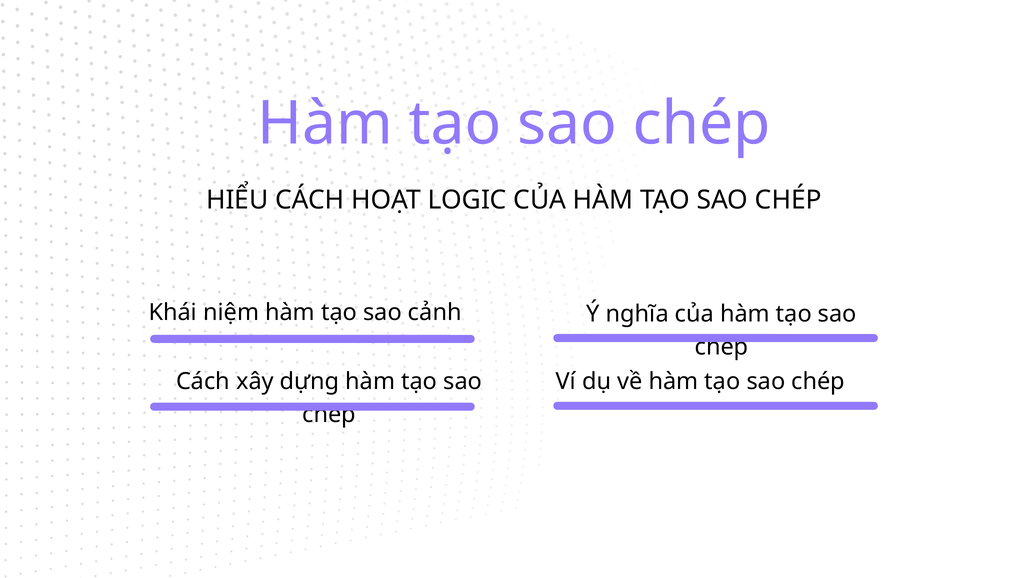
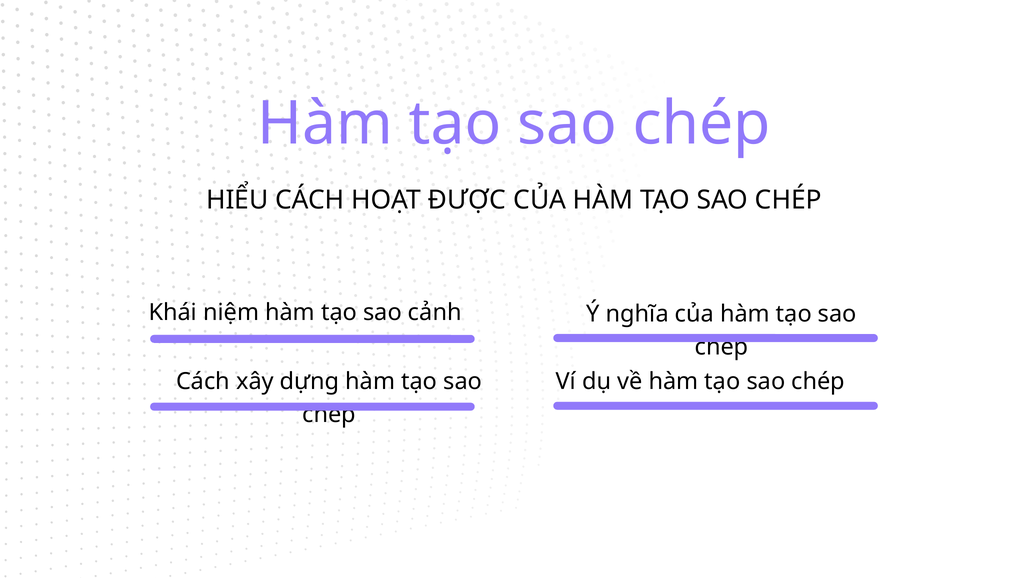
LOGIC: LOGIC -> ĐƯỢC (467, 200)
